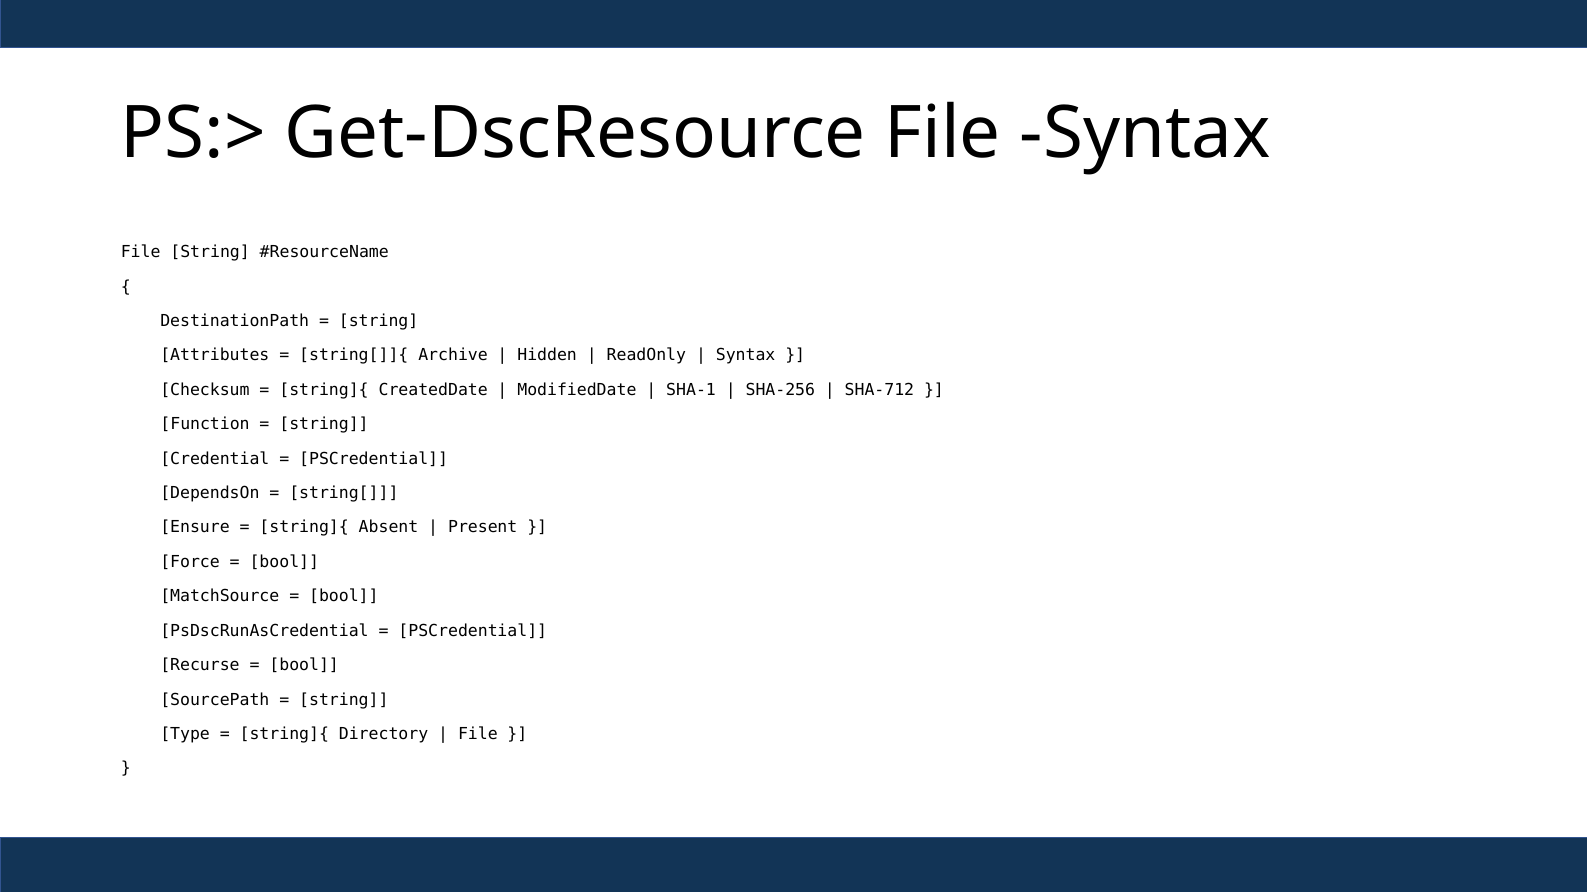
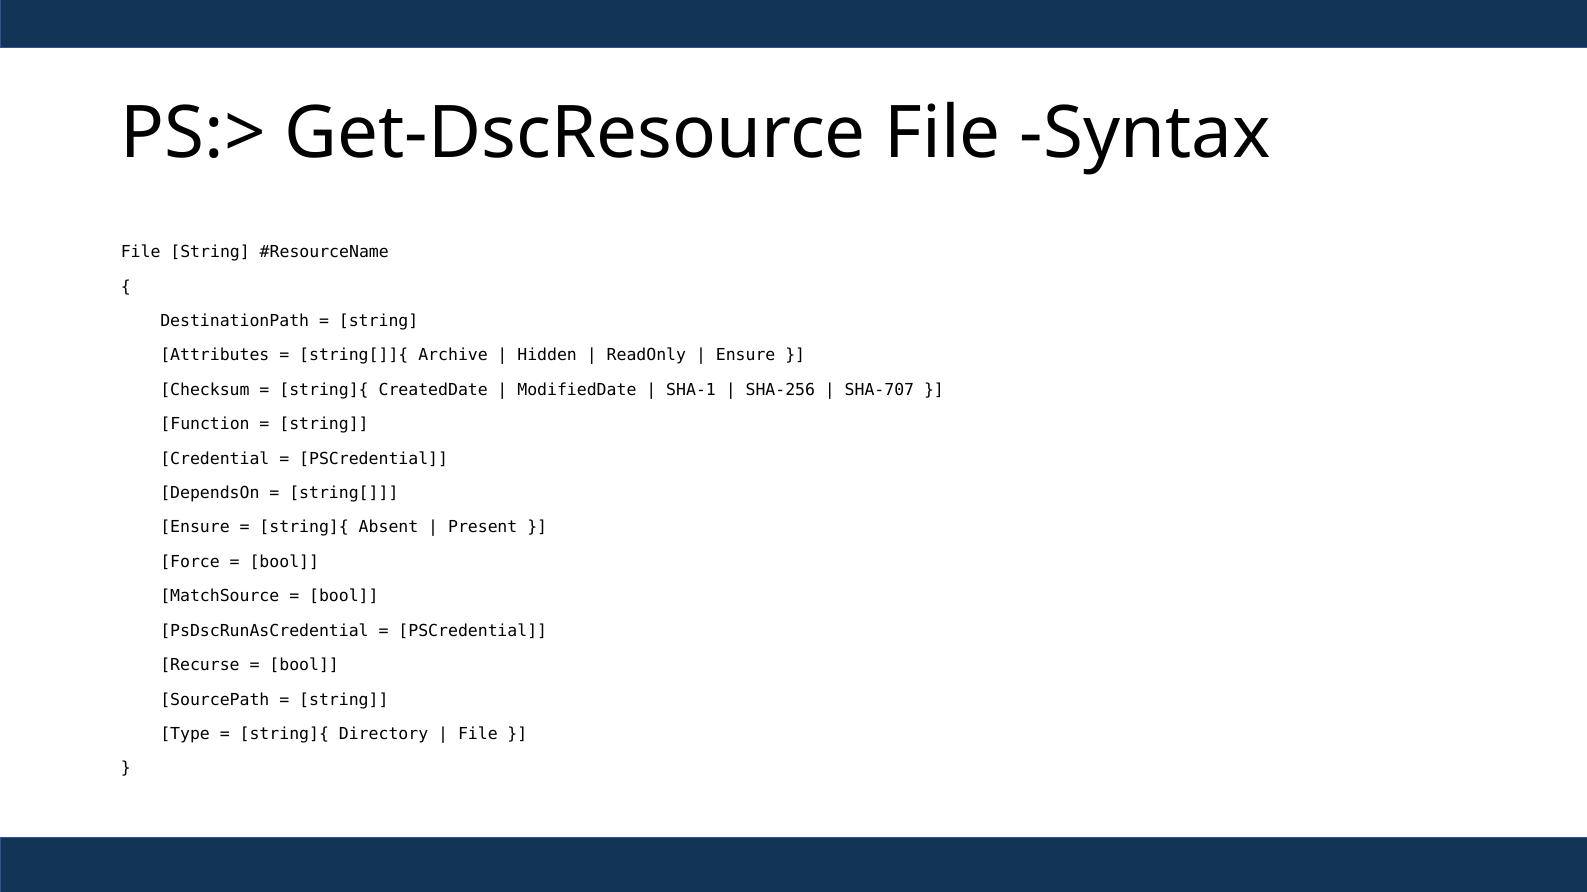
Syntax: Syntax -> Ensure (746, 356)
SHA-712: SHA-712 -> SHA-707 (879, 390)
